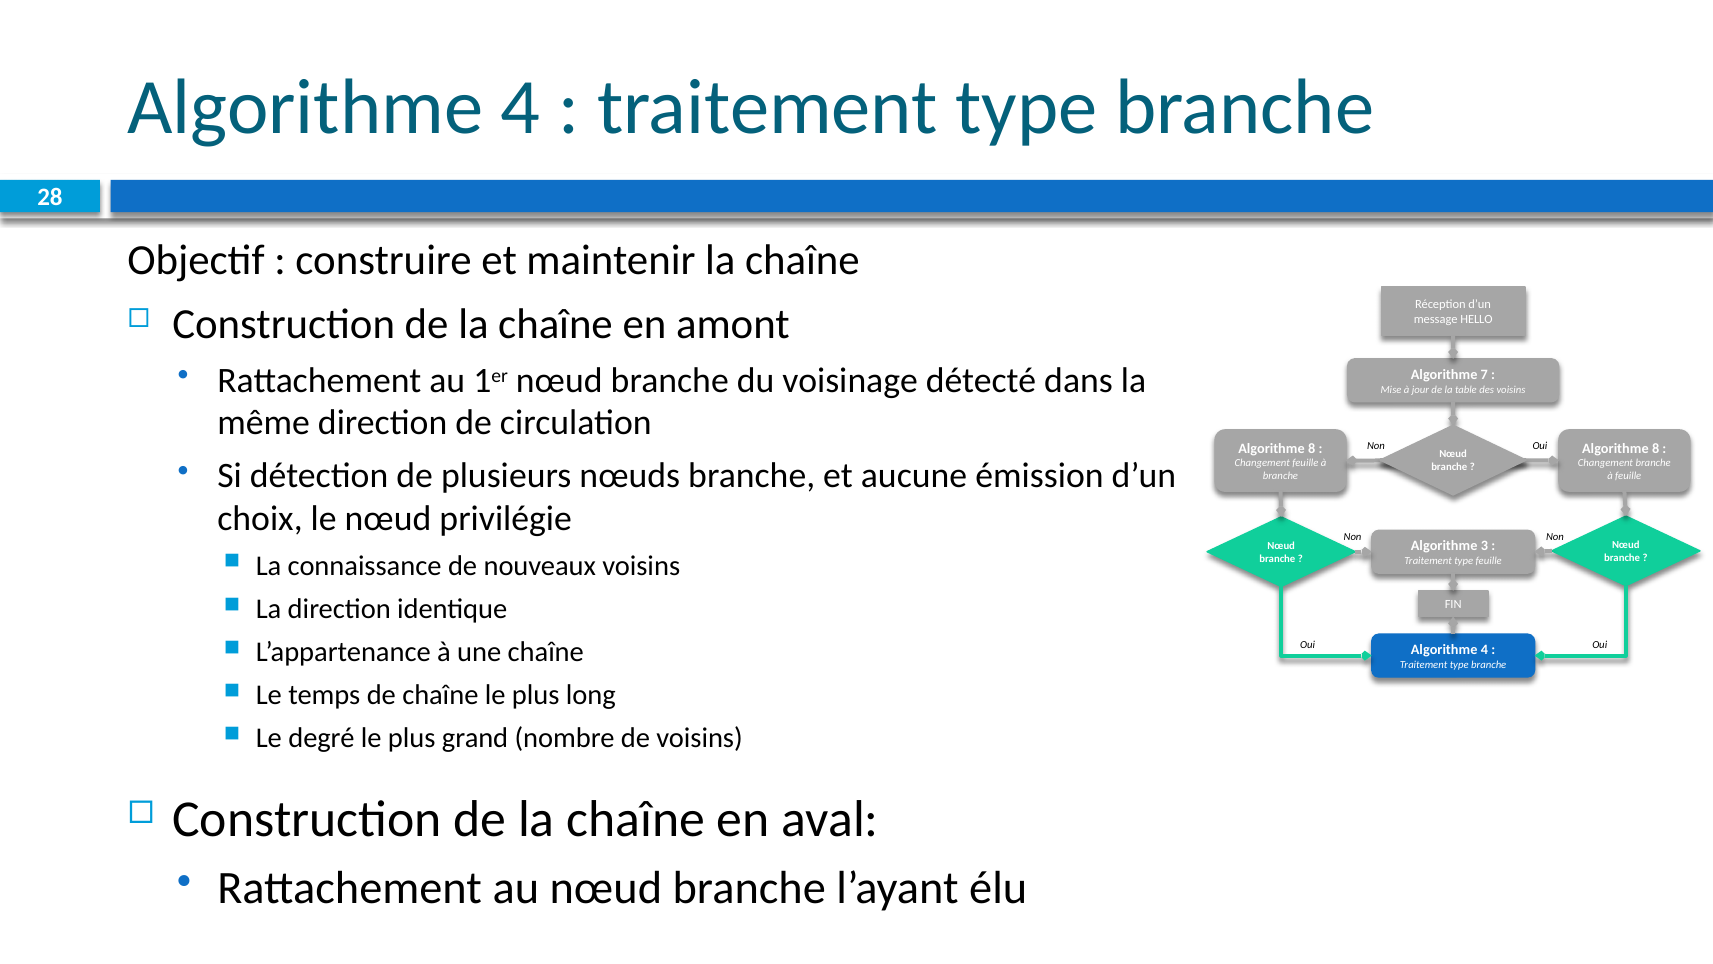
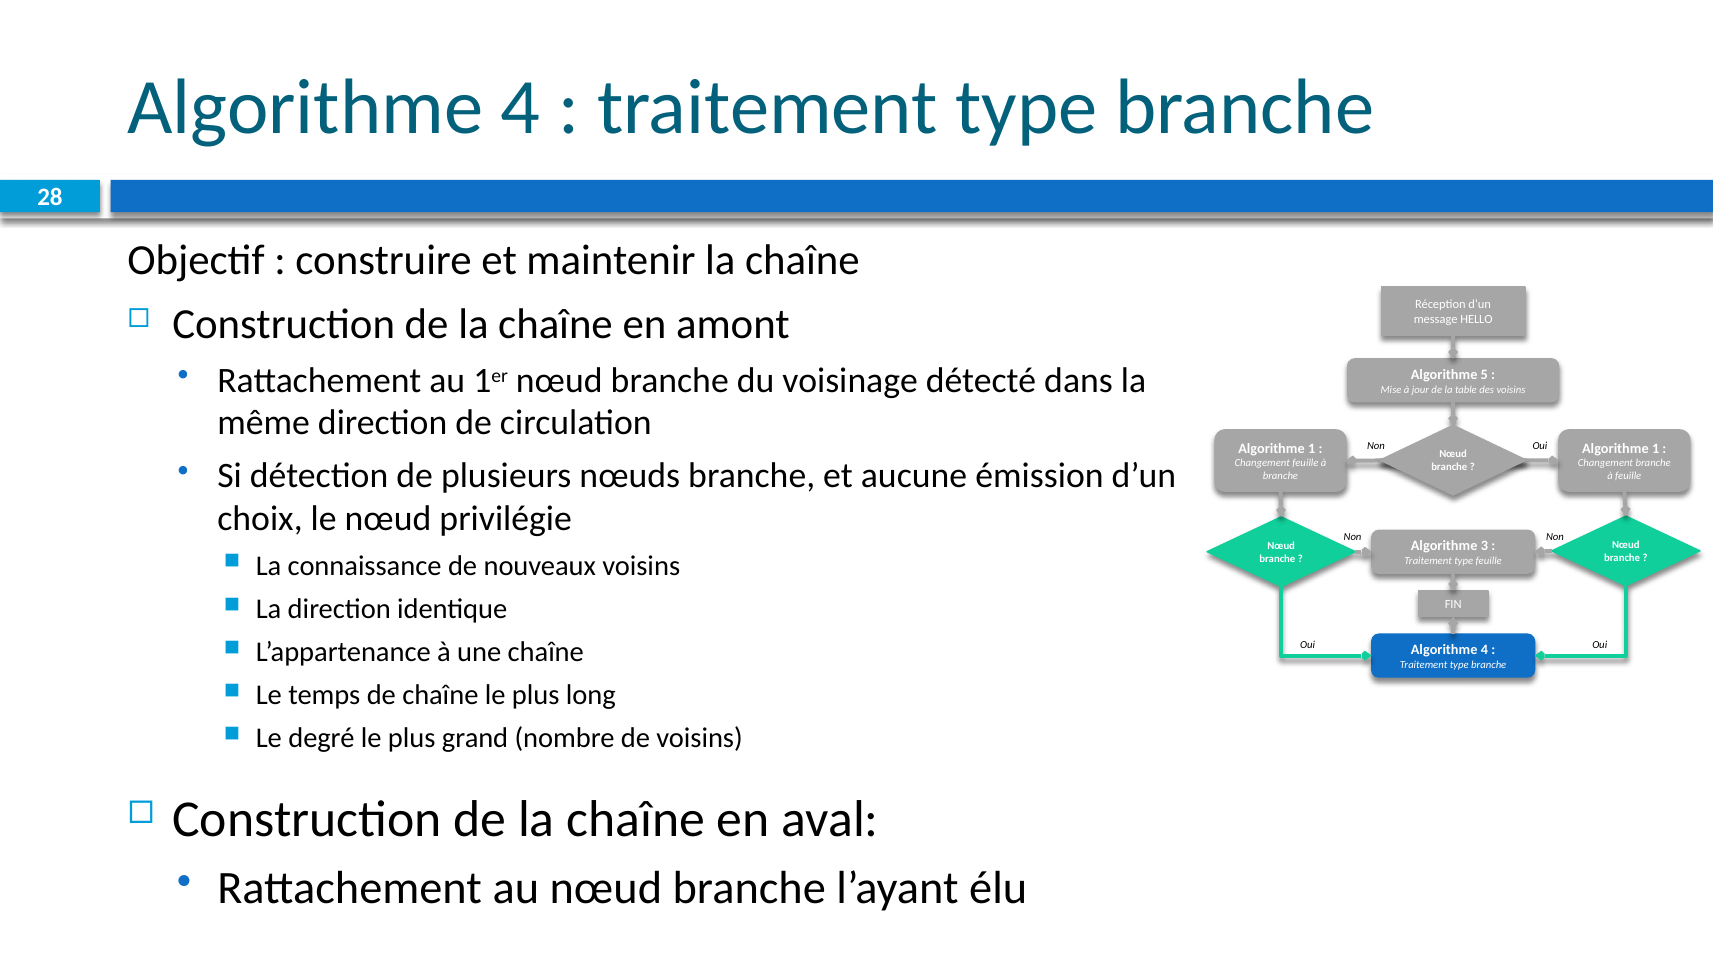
7: 7 -> 5 (1484, 375)
8: 8 -> 1 (1312, 448)
8: 8 -> 1 (1656, 448)
